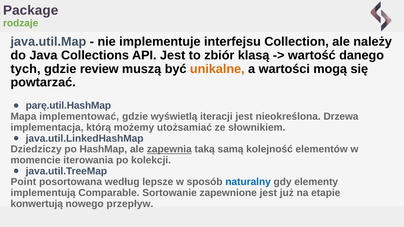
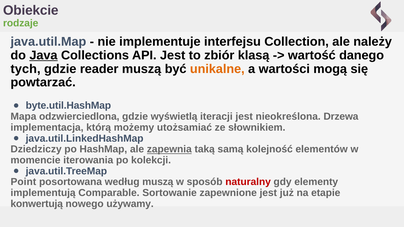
Package: Package -> Obiekcie (31, 10)
Java underline: none -> present (43, 55)
review: review -> reader (99, 69)
parę.util.HashMap: parę.util.HashMap -> byte.util.HashMap (68, 106)
implementować: implementować -> odzwierciedlona (79, 117)
według lepsze: lepsze -> muszą (158, 182)
naturalny colour: blue -> red (248, 182)
przepływ: przepływ -> używamy (130, 204)
